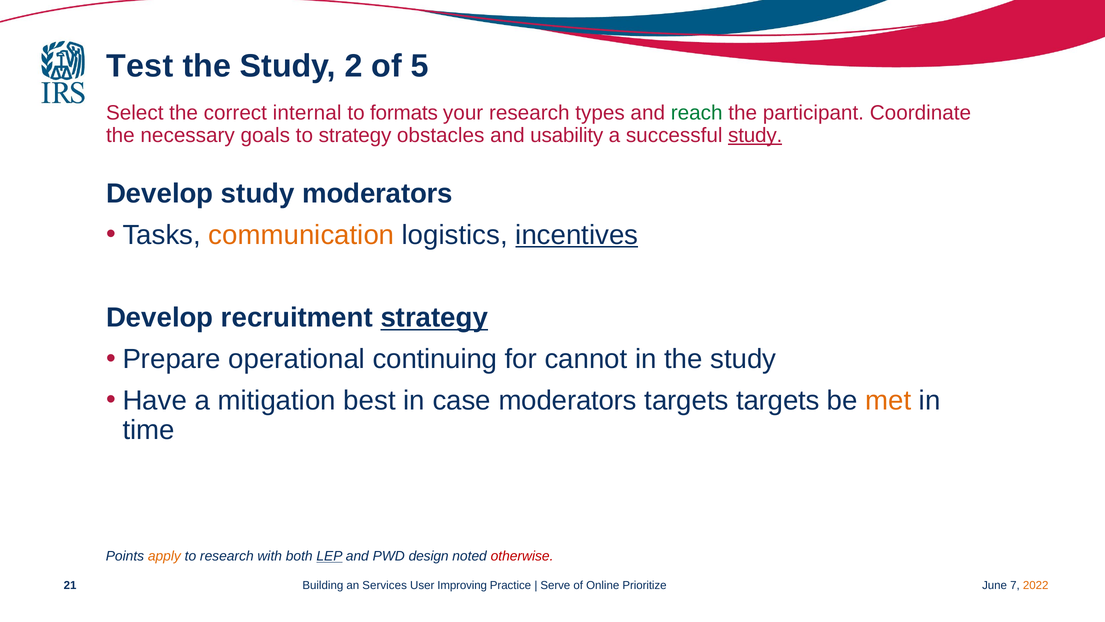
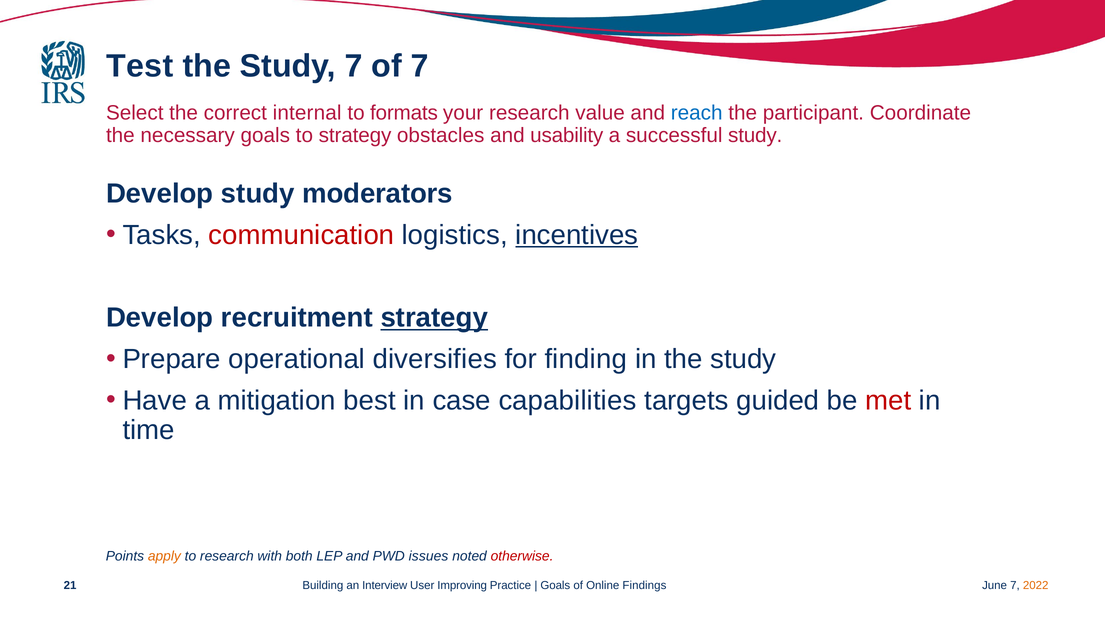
Study 2: 2 -> 7 (354, 66)
of 5: 5 -> 7 (420, 66)
types: types -> value (600, 113)
reach colour: green -> blue (697, 113)
study underline: present -> none (755, 135)
communication colour: orange -> red (301, 235)
continuing: continuing -> diversifies (435, 359)
cannot: cannot -> finding (586, 359)
case moderators: moderators -> capabilities (568, 400)
targets targets: targets -> guided (778, 400)
met colour: orange -> red (888, 400)
LEP underline: present -> none (329, 556)
design: design -> issues (429, 556)
Services: Services -> Interview (385, 585)
Serve: Serve -> Goals (555, 585)
Prioritize: Prioritize -> Findings (644, 585)
